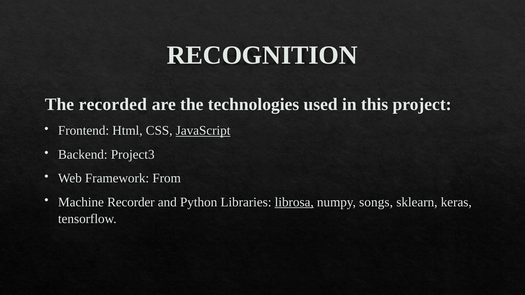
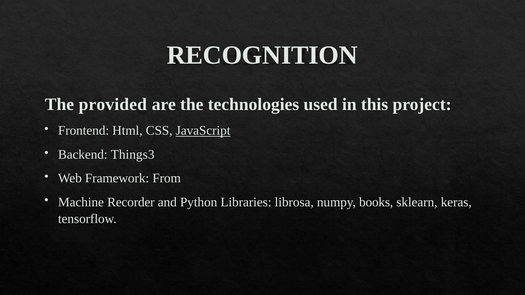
recorded: recorded -> provided (113, 105)
Project3: Project3 -> Things3 (133, 155)
librosa underline: present -> none (294, 202)
songs: songs -> books (376, 202)
